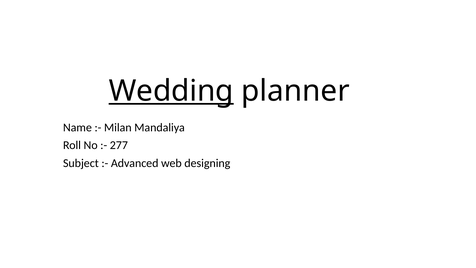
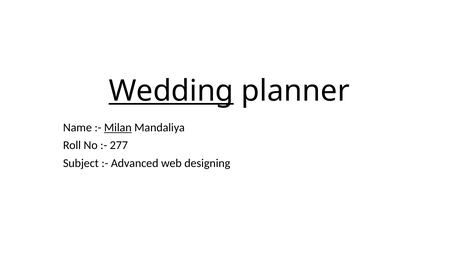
Milan underline: none -> present (118, 127)
